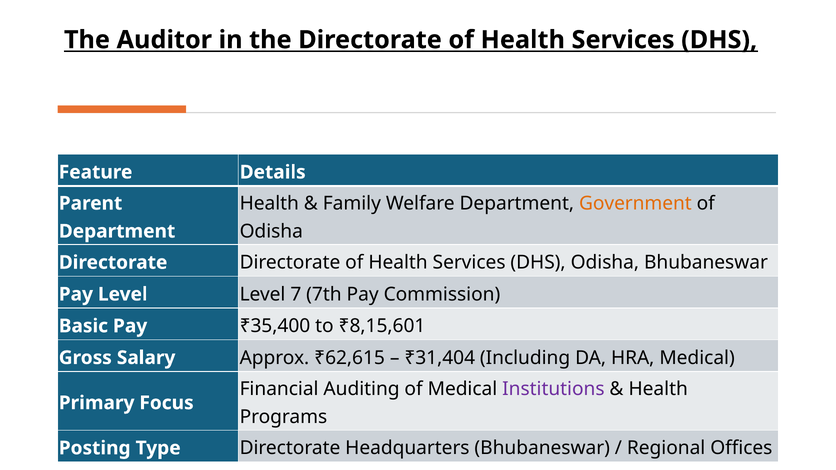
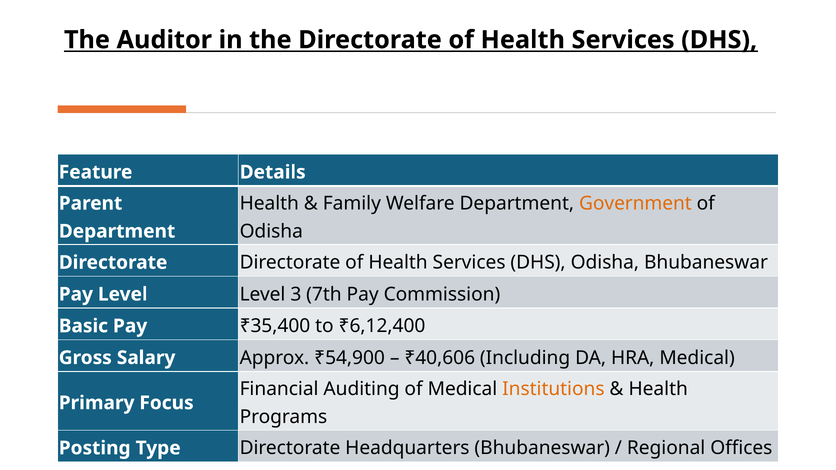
7: 7 -> 3 (296, 294)
₹8,15,601: ₹8,15,601 -> ₹6,12,400 (382, 326)
₹62,615: ₹62,615 -> ₹54,900 (350, 358)
₹31,404: ₹31,404 -> ₹40,606 (440, 358)
Institutions colour: purple -> orange (553, 389)
